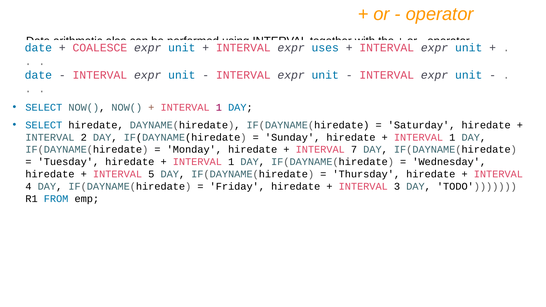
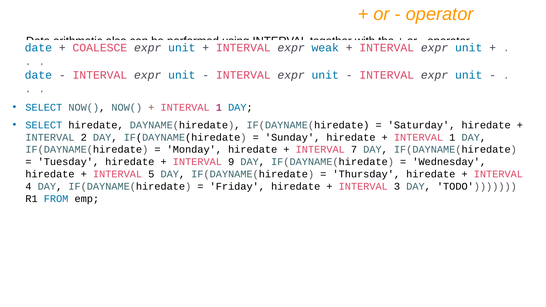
uses: uses -> weak (325, 48)
1: 1 -> 9 (231, 162)
